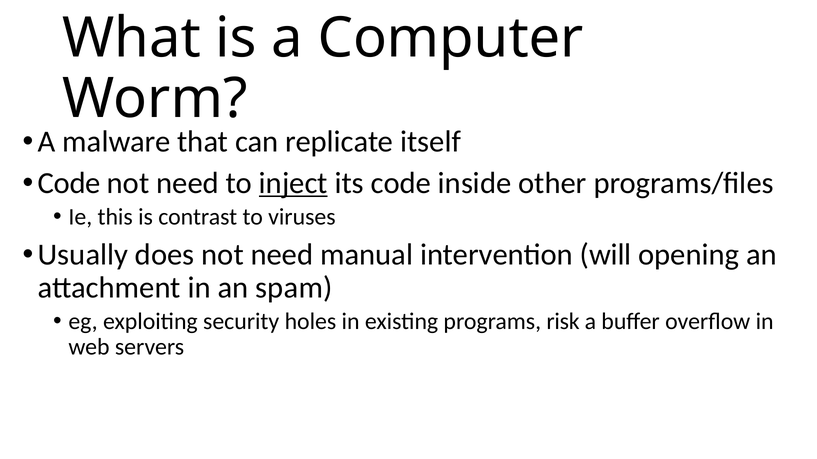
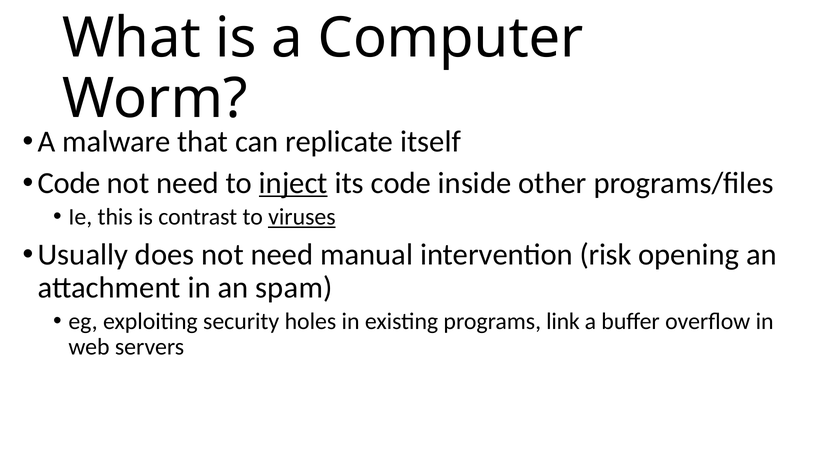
viruses underline: none -> present (302, 217)
will: will -> risk (606, 255)
risk: risk -> link (563, 322)
